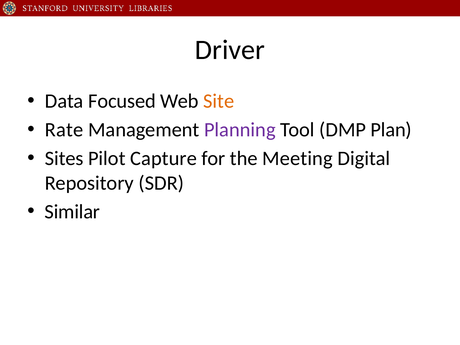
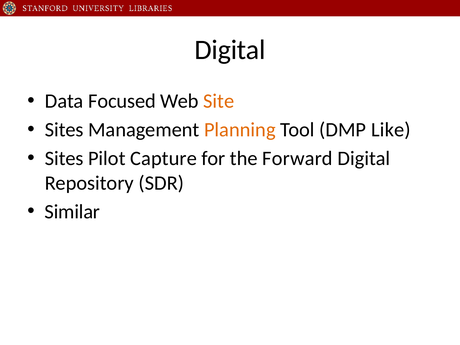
Driver: Driver -> Digital (230, 50)
Rate: Rate -> Sites (64, 130)
Planning colour: purple -> orange (240, 130)
Plan: Plan -> Like (391, 130)
Meeting: Meeting -> Forward (297, 158)
